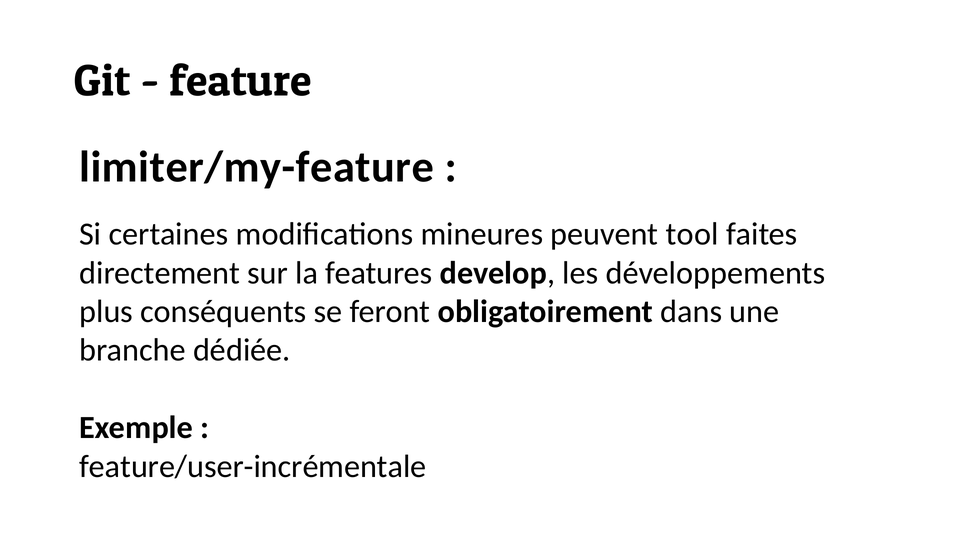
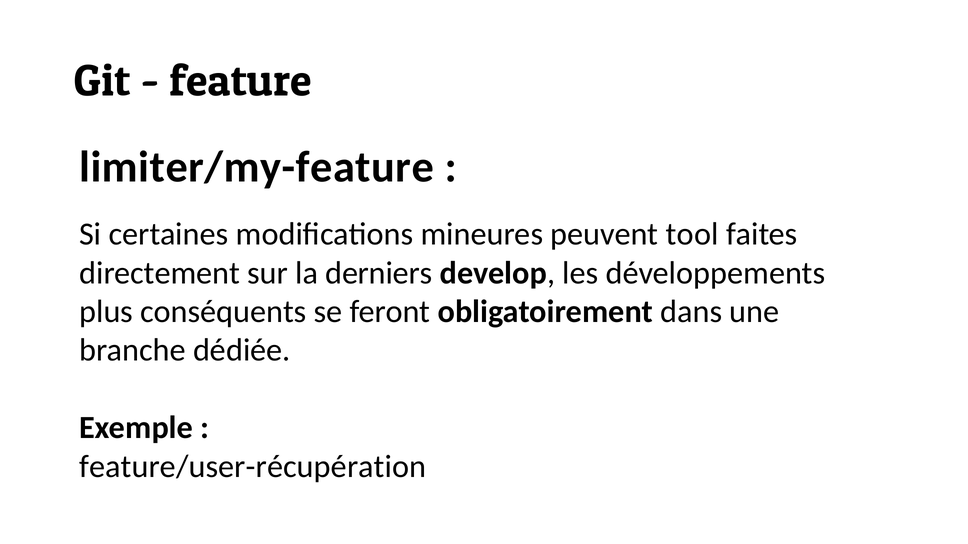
features: features -> derniers (379, 273)
feature/user-incrémentale: feature/user-incrémentale -> feature/user-récupération (253, 467)
